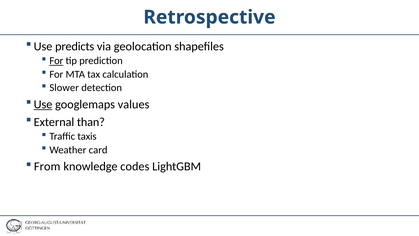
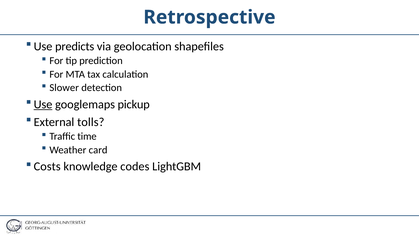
For underline: present -> none (56, 61)
values: values -> pickup (134, 104)
than: than -> tolls (91, 122)
taxis: taxis -> time (87, 136)
From: From -> Costs (47, 166)
